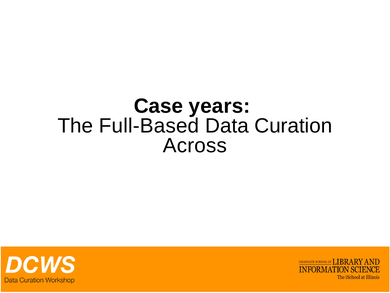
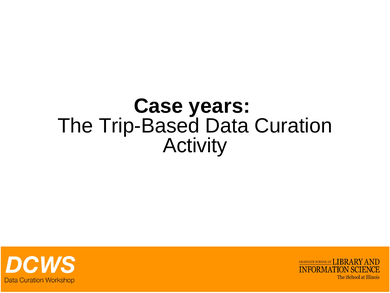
Full-Based: Full-Based -> Trip-Based (149, 126)
Across: Across -> Activity (195, 145)
